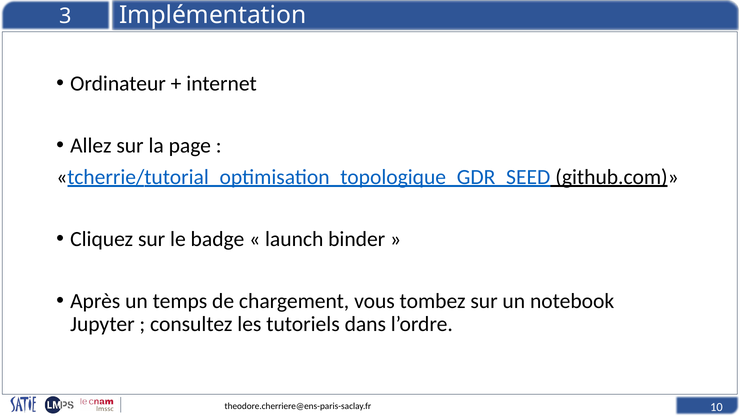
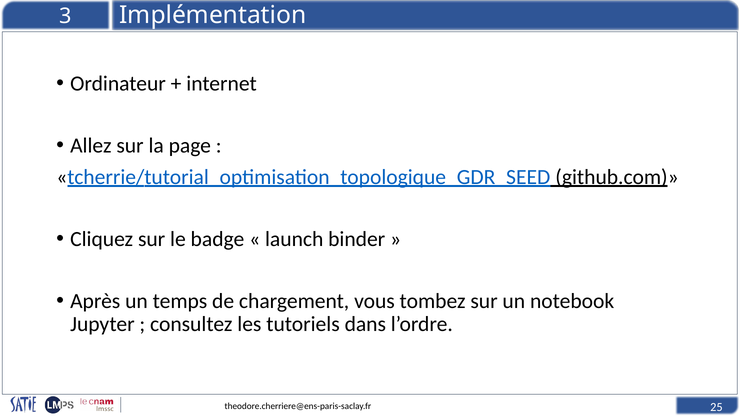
10: 10 -> 25 (716, 407)
